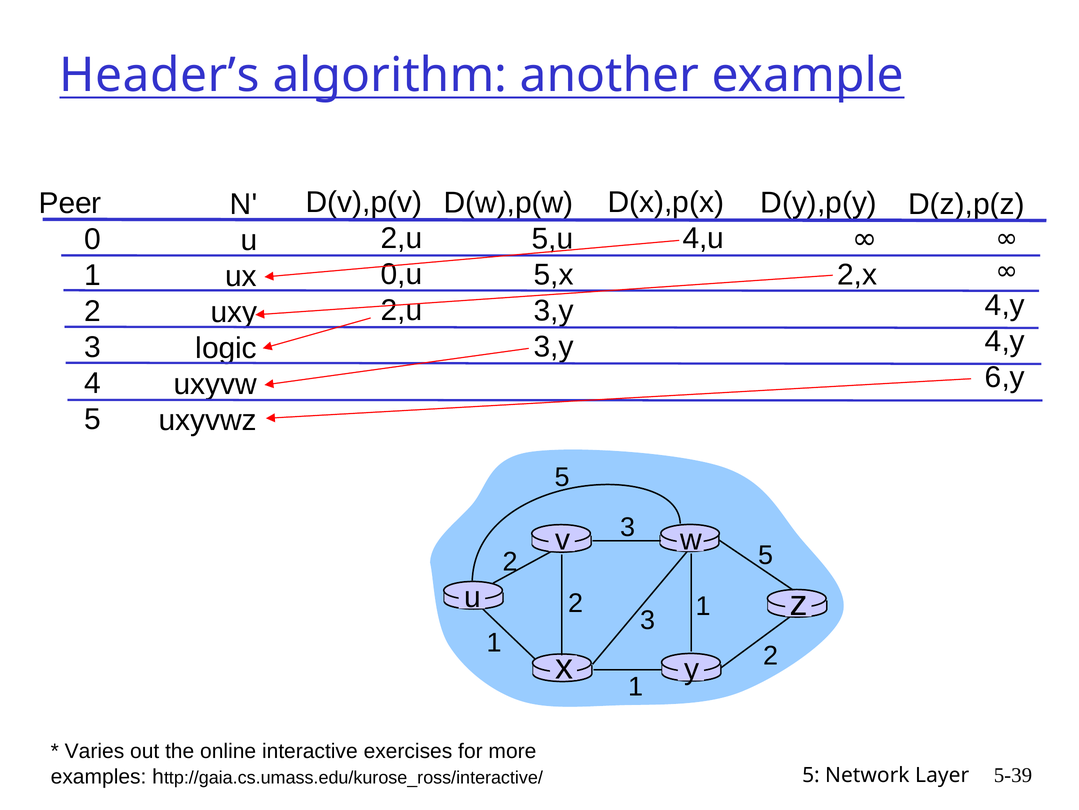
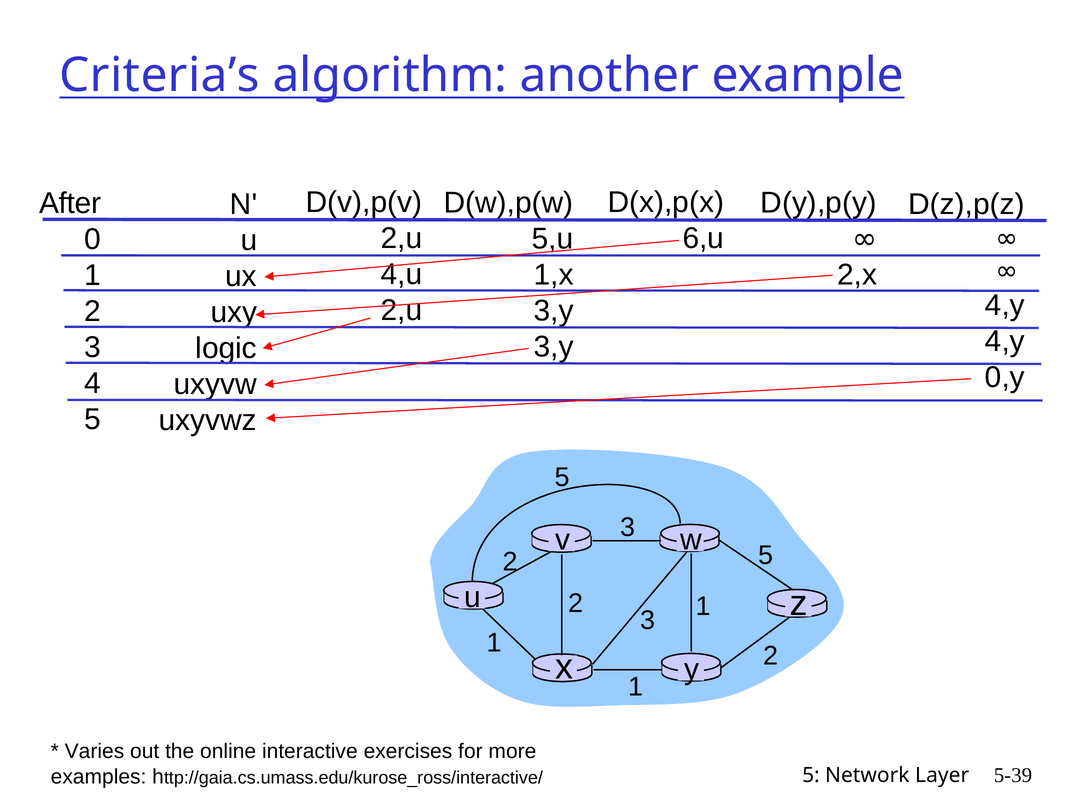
Header’s: Header’s -> Criteria’s (160, 76)
Peer: Peer -> After (70, 203)
4,u: 4,u -> 6,u (703, 238)
0,u: 0,u -> 4,u (402, 274)
5,x: 5,x -> 1,x (554, 275)
6,y: 6,y -> 0,y (1005, 377)
